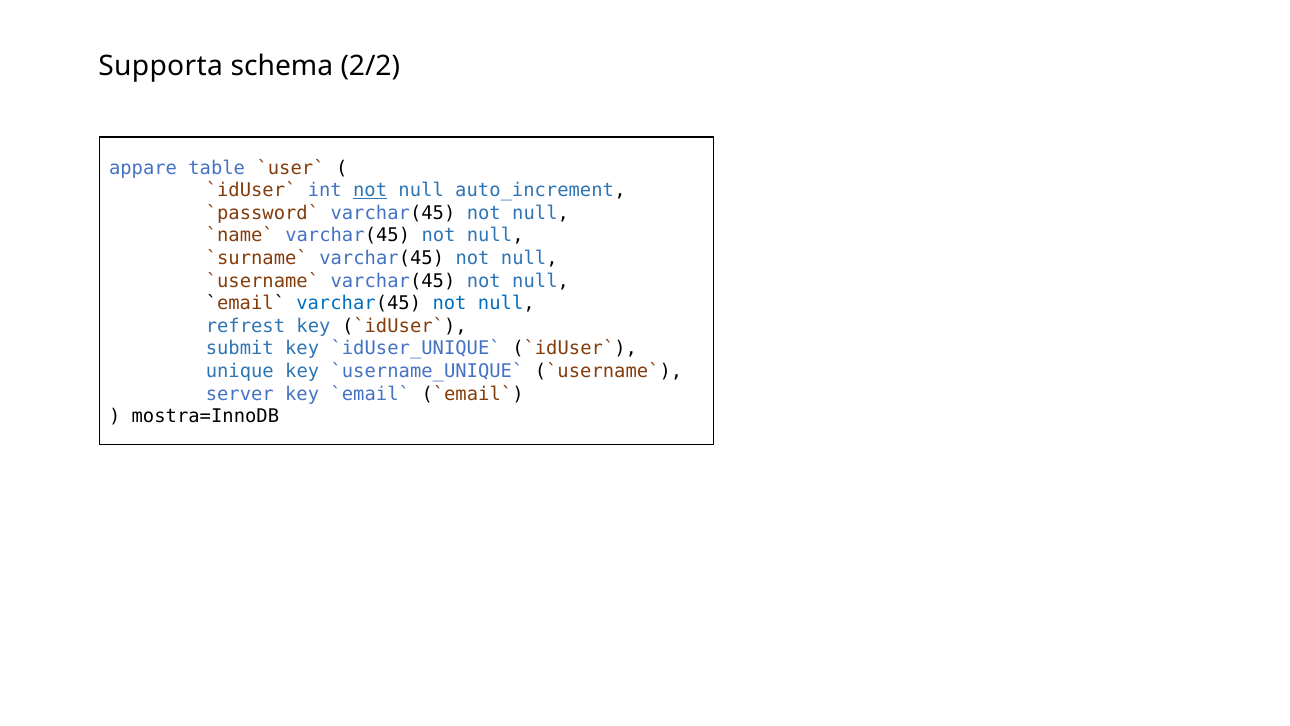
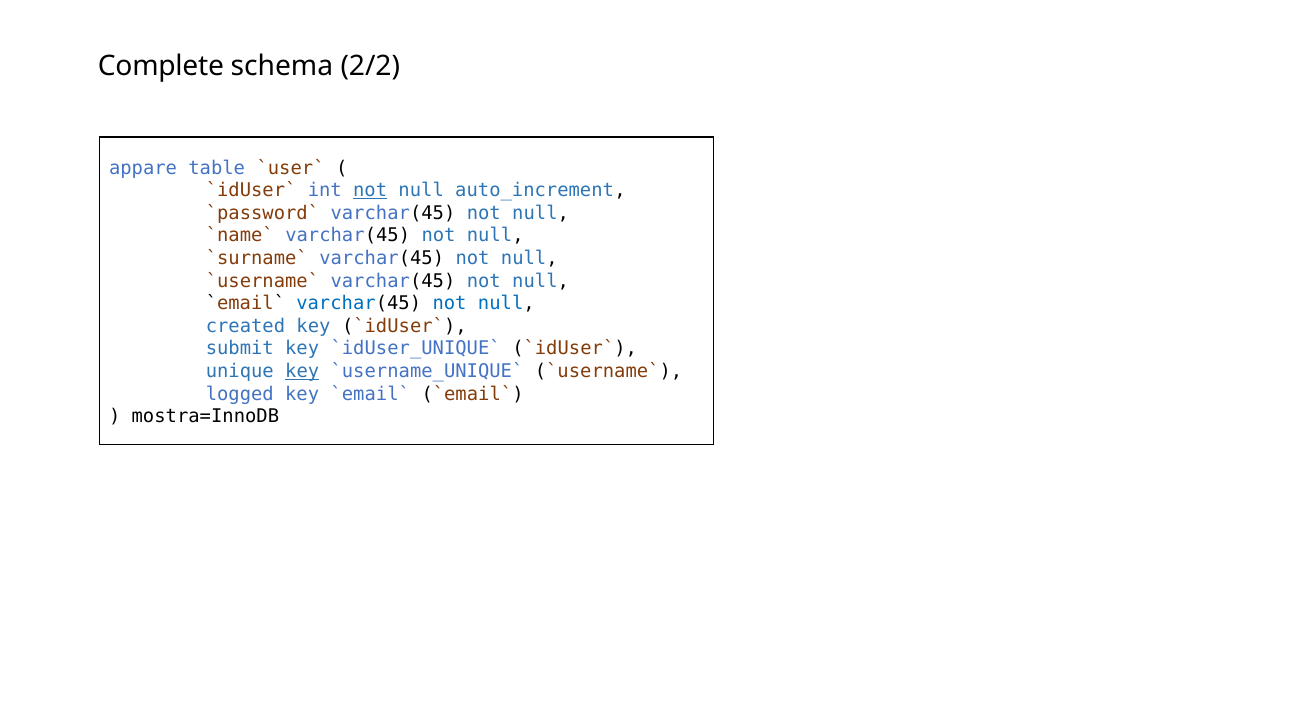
Supporta: Supporta -> Complete (161, 66)
refrest: refrest -> created (245, 326)
key underline: none -> present (302, 371)
server: server -> logged (240, 394)
